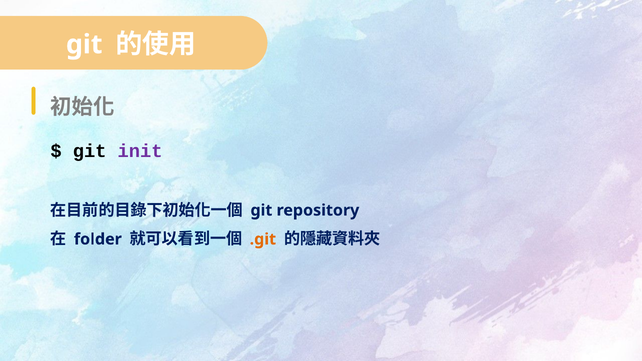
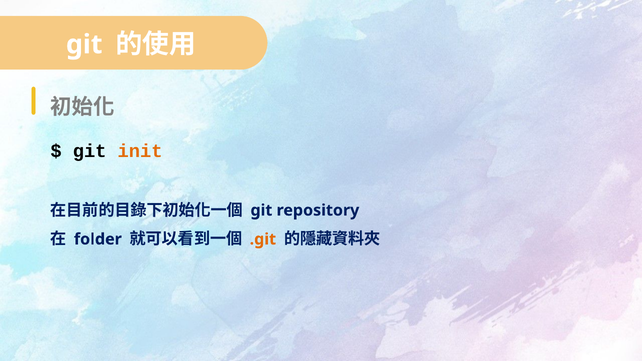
init colour: purple -> orange (140, 151)
